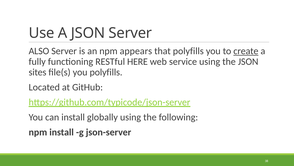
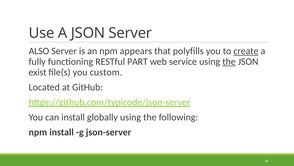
HERE: HERE -> PART (137, 61)
the underline: none -> present (229, 61)
sites: sites -> exist (38, 72)
you polyfills: polyfills -> custom (106, 72)
